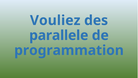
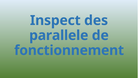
Vouliez: Vouliez -> Inspect (55, 20)
programmation: programmation -> fonctionnement (69, 50)
